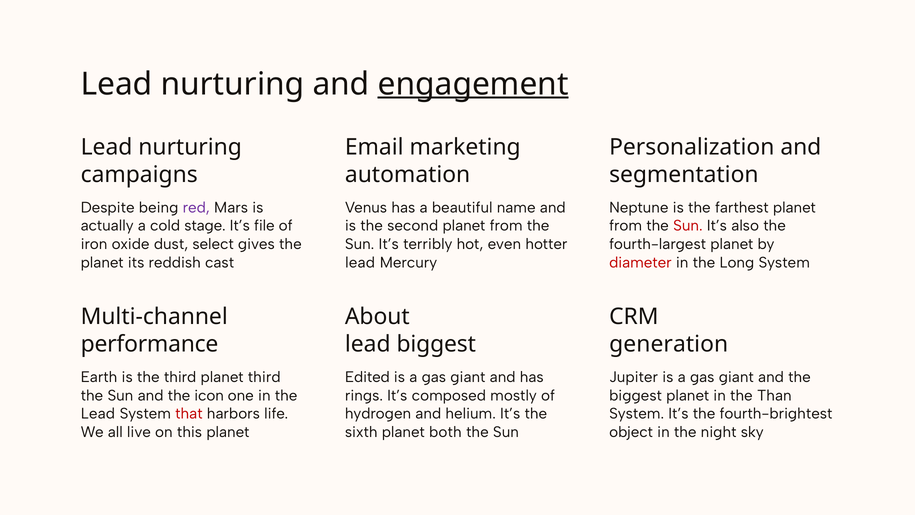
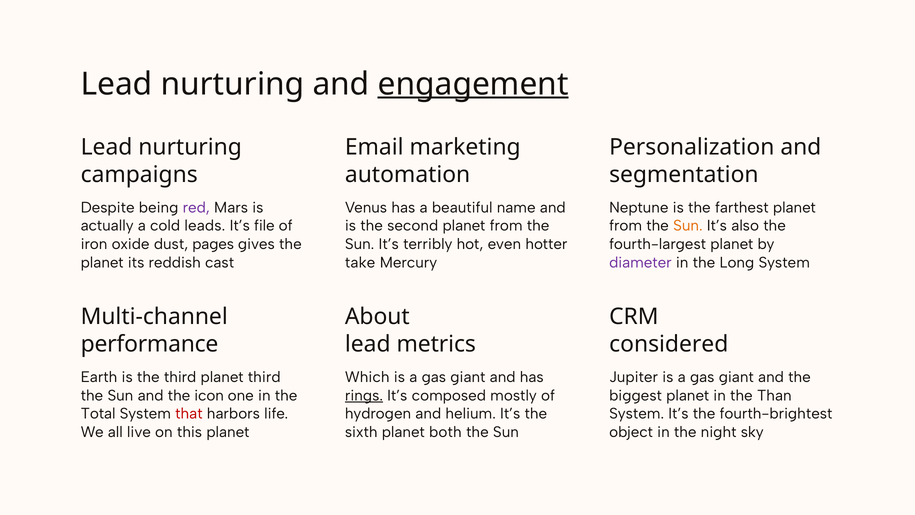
stage: stage -> leads (205, 226)
Sun colour: red -> orange (688, 226)
select: select -> pages (213, 244)
lead: lead -> take (360, 262)
diameter colour: red -> purple (640, 262)
lead biggest: biggest -> metrics (436, 344)
generation: generation -> considered (669, 344)
Edited: Edited -> Which (367, 377)
rings underline: none -> present (364, 395)
Lead: Lead -> Total (98, 414)
